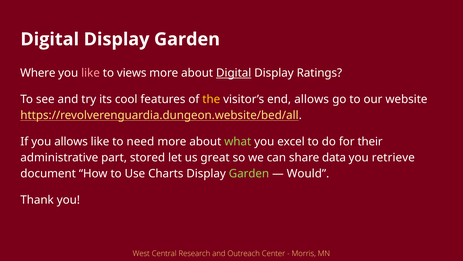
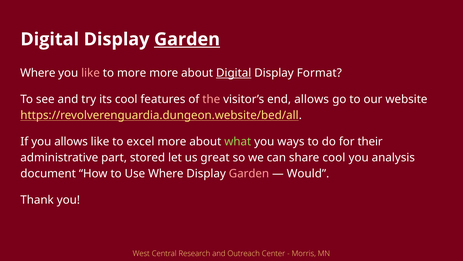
Garden underline: none -> present (187, 39)
to views: views -> more (132, 73)
Ratings: Ratings -> Format (319, 73)
the colour: yellow -> pink (211, 99)
need: need -> excel (140, 141)
excel: excel -> ways (291, 141)
share data: data -> cool (334, 157)
retrieve: retrieve -> analysis (393, 157)
Use Charts: Charts -> Where (166, 173)
Garden colour: light green -> pink (249, 173)
